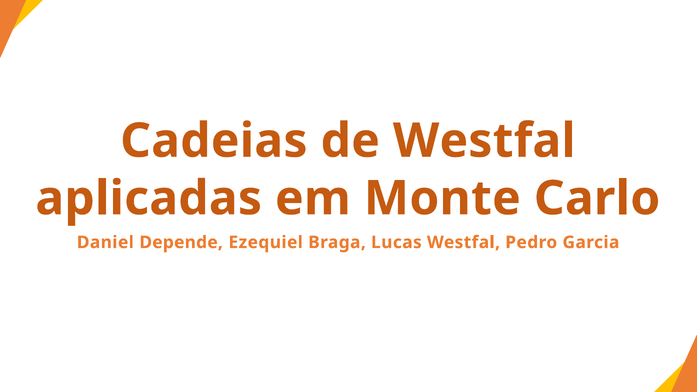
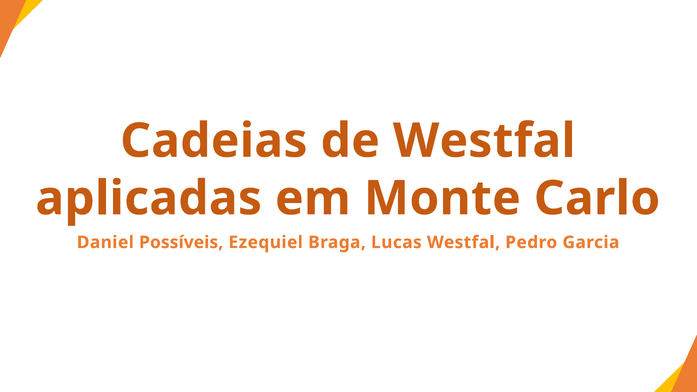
Depende: Depende -> Possíveis (181, 242)
